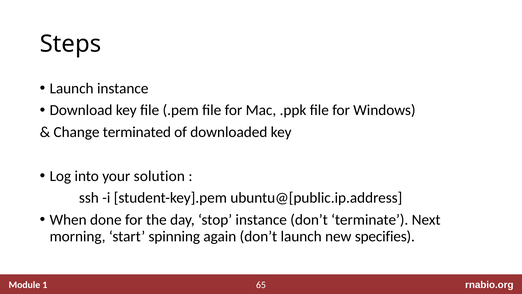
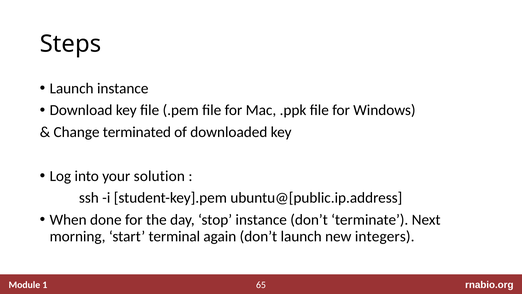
spinning: spinning -> terminal (174, 236)
specifies: specifies -> integers (385, 236)
